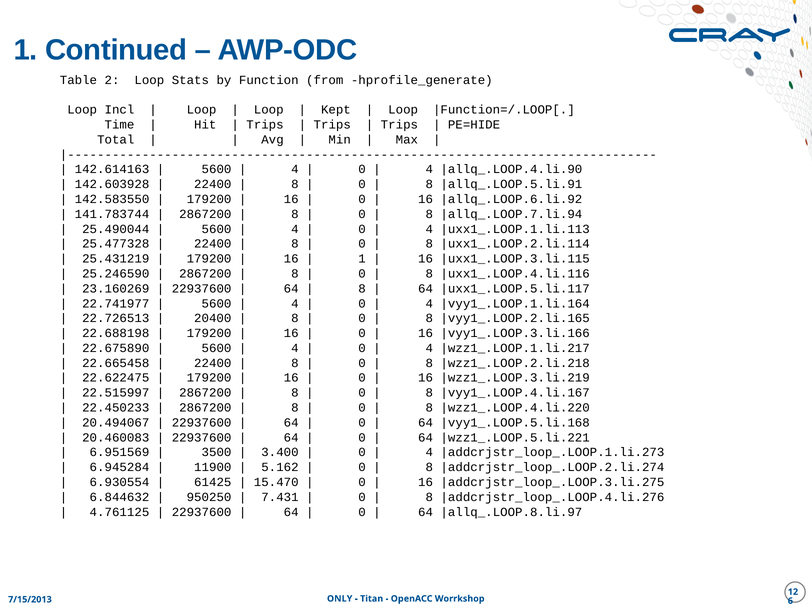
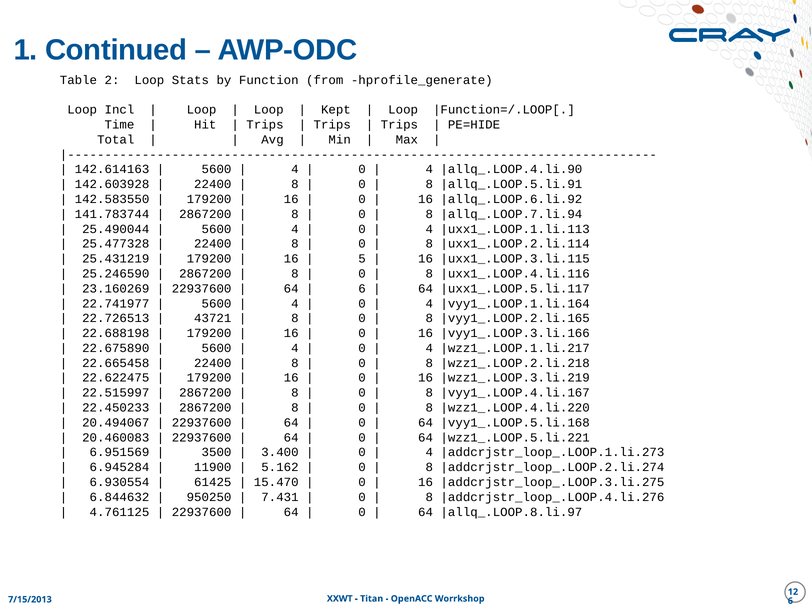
1: 1 -> 5 (362, 259)
8: 8 -> 6 (362, 289)
20400: 20400 -> 43721 (213, 318)
ONLY: ONLY -> XXWT (340, 599)
